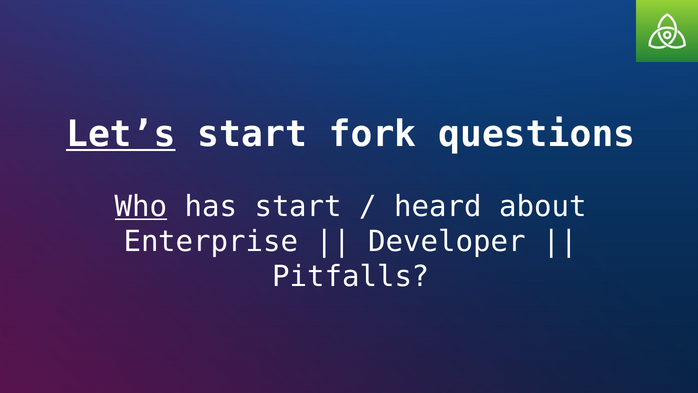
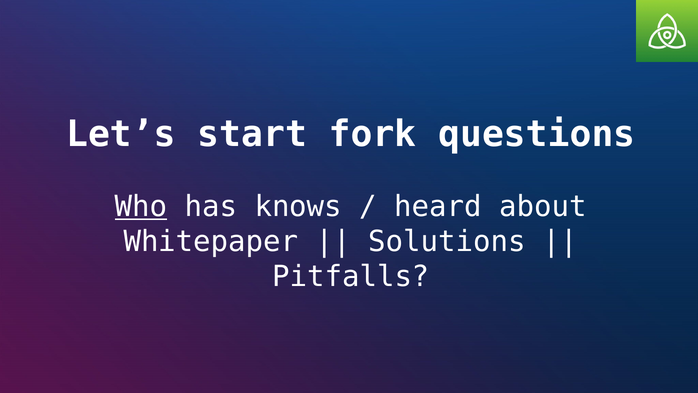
Let’s underline: present -> none (121, 134)
has start: start -> knows (298, 207)
Enterprise: Enterprise -> Whitepaper (211, 241)
Developer: Developer -> Solutions (447, 241)
